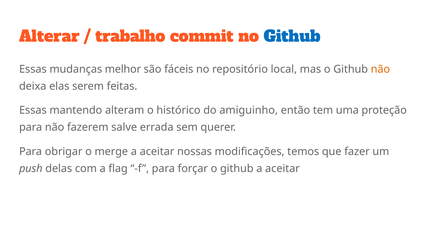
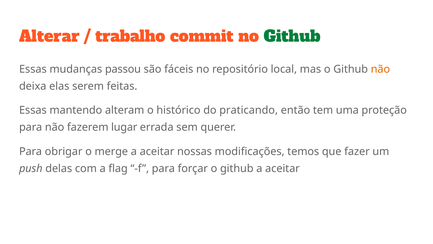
Github colour: blue -> green (292, 36)
melhor: melhor -> passou (123, 69)
amiguinho: amiguinho -> praticando (249, 110)
salve: salve -> lugar (124, 127)
